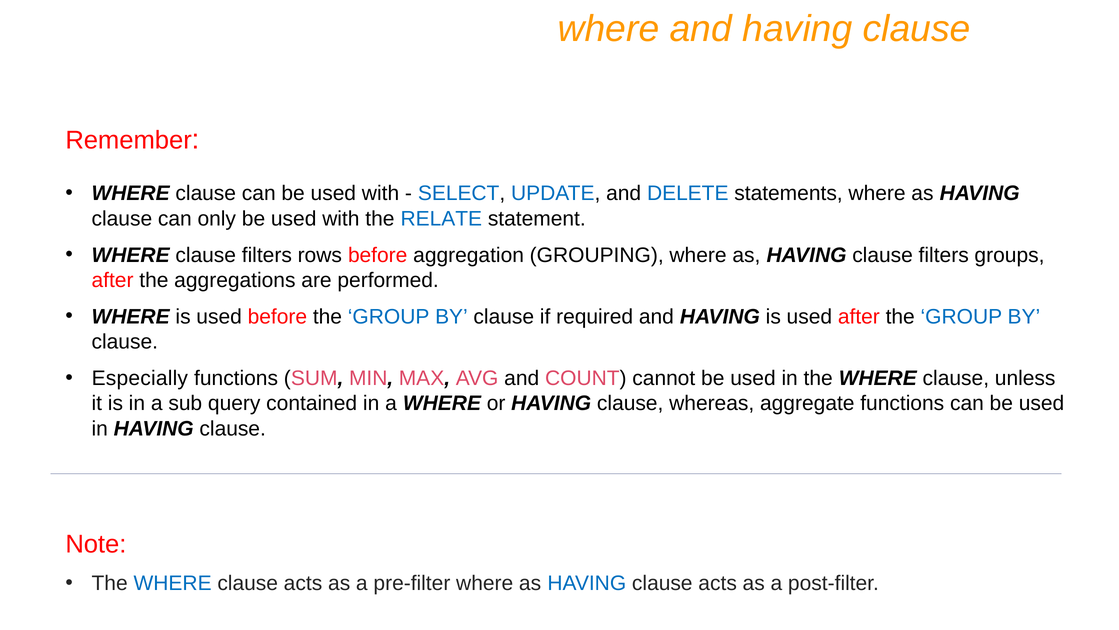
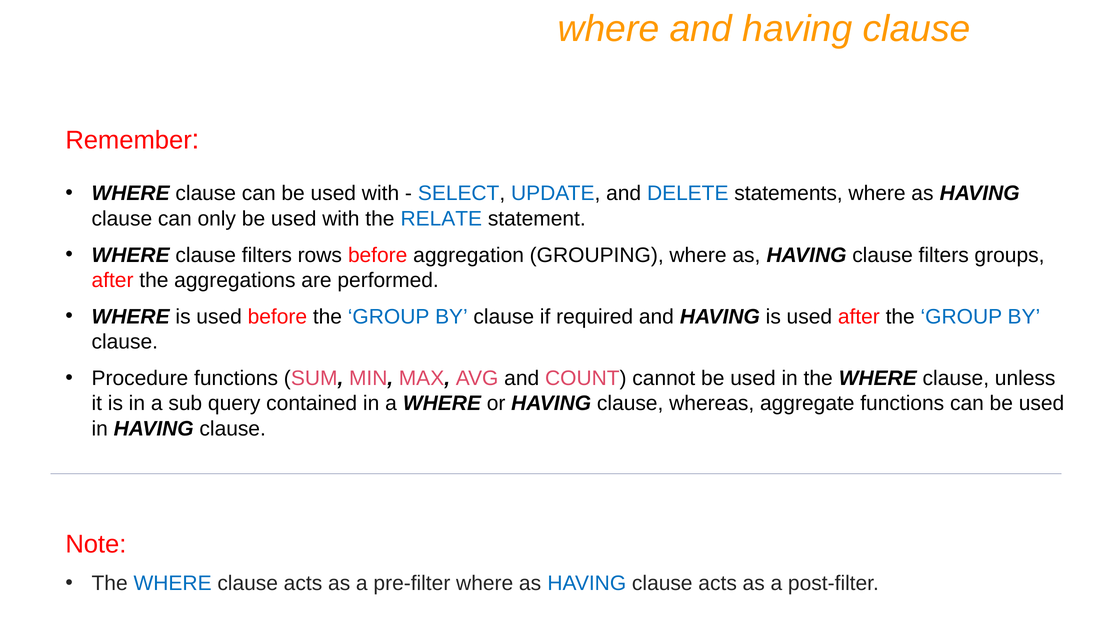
Especially: Especially -> Procedure (140, 378)
